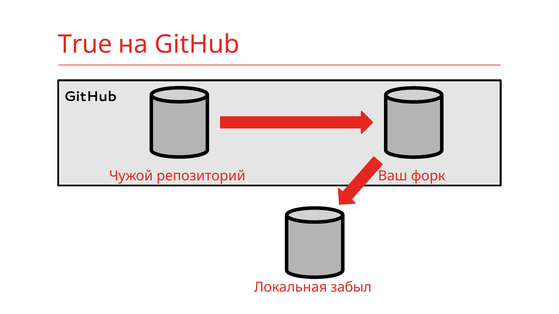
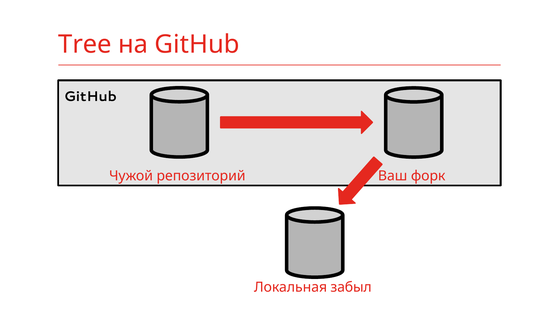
True: True -> Tree (85, 45)
